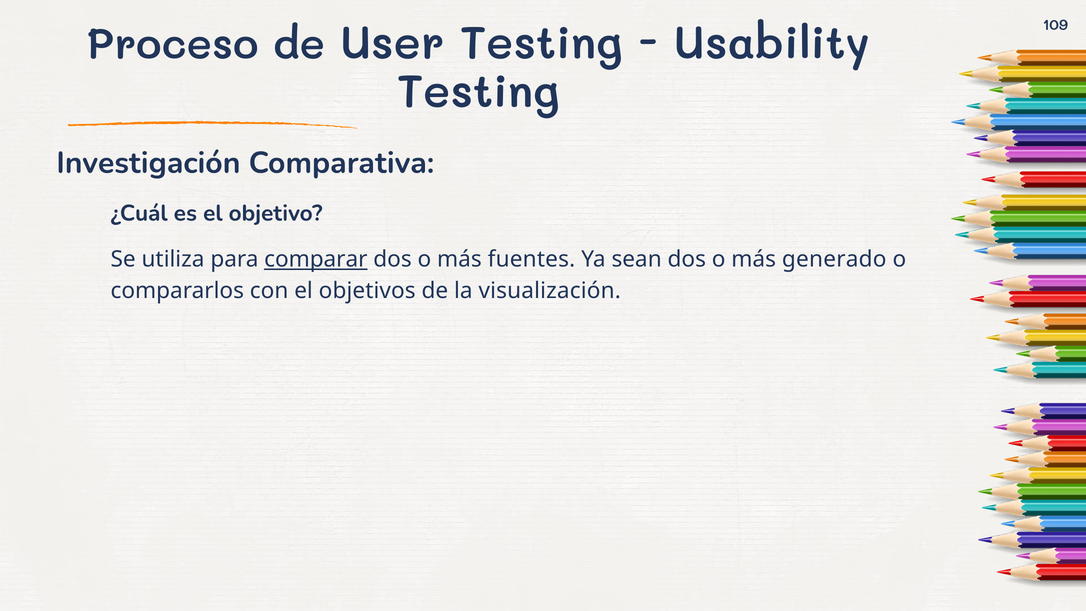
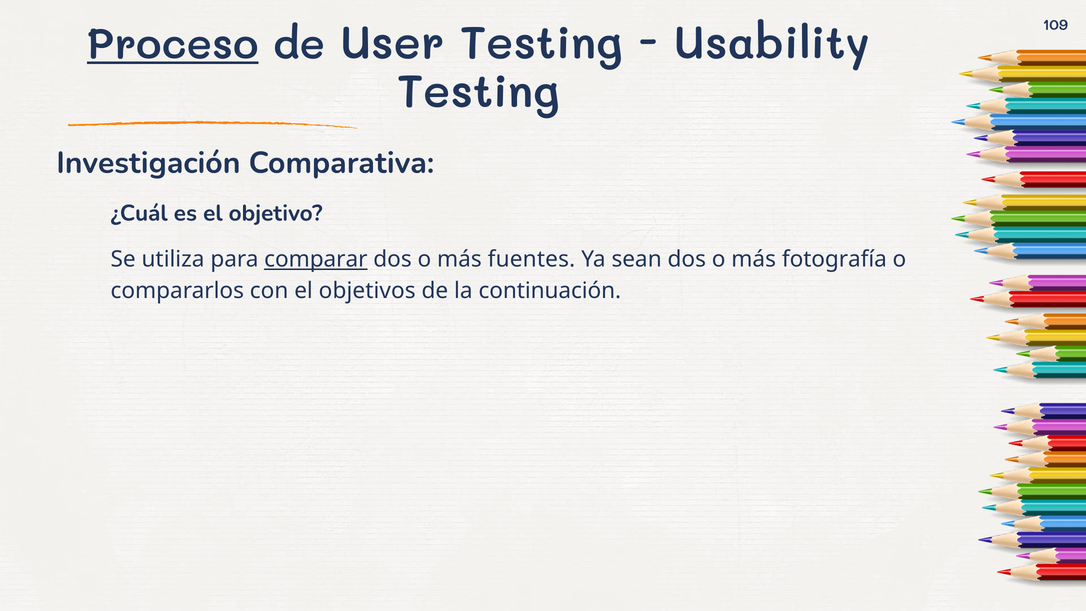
Proceso underline: none -> present (173, 45)
generado: generado -> fotografía (834, 259)
visualización: visualización -> continuación (550, 291)
